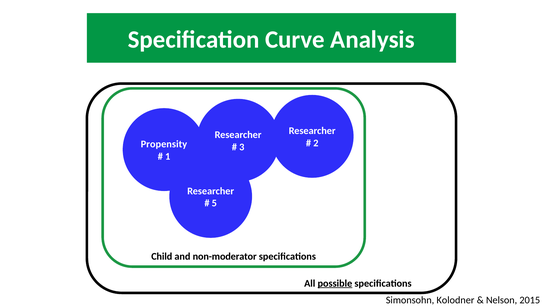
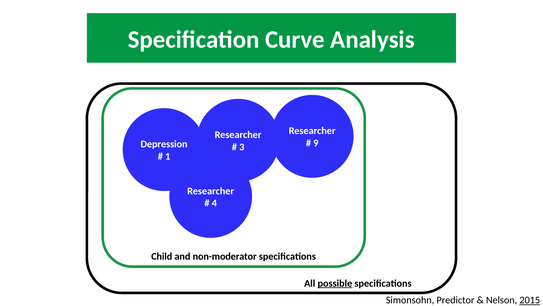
2: 2 -> 9 (316, 143)
Propensity: Propensity -> Depression (164, 144)
5: 5 -> 4 (214, 203)
Kolodner: Kolodner -> Predictor (456, 300)
2015 underline: none -> present (530, 300)
